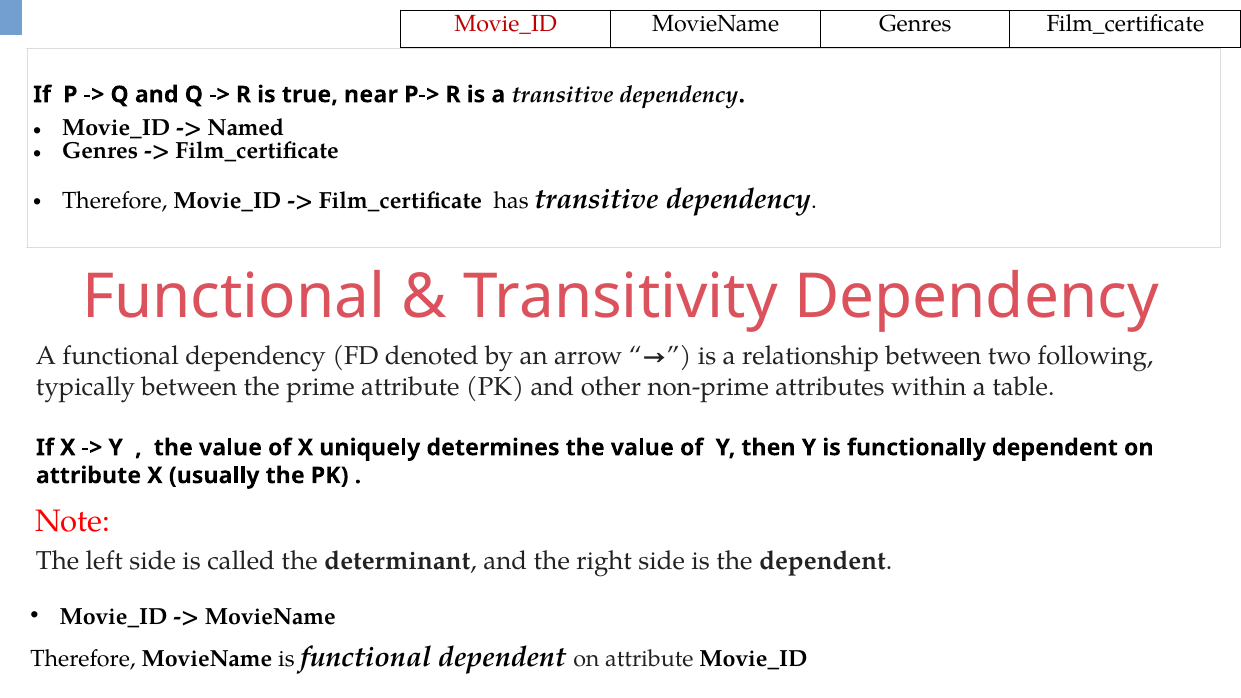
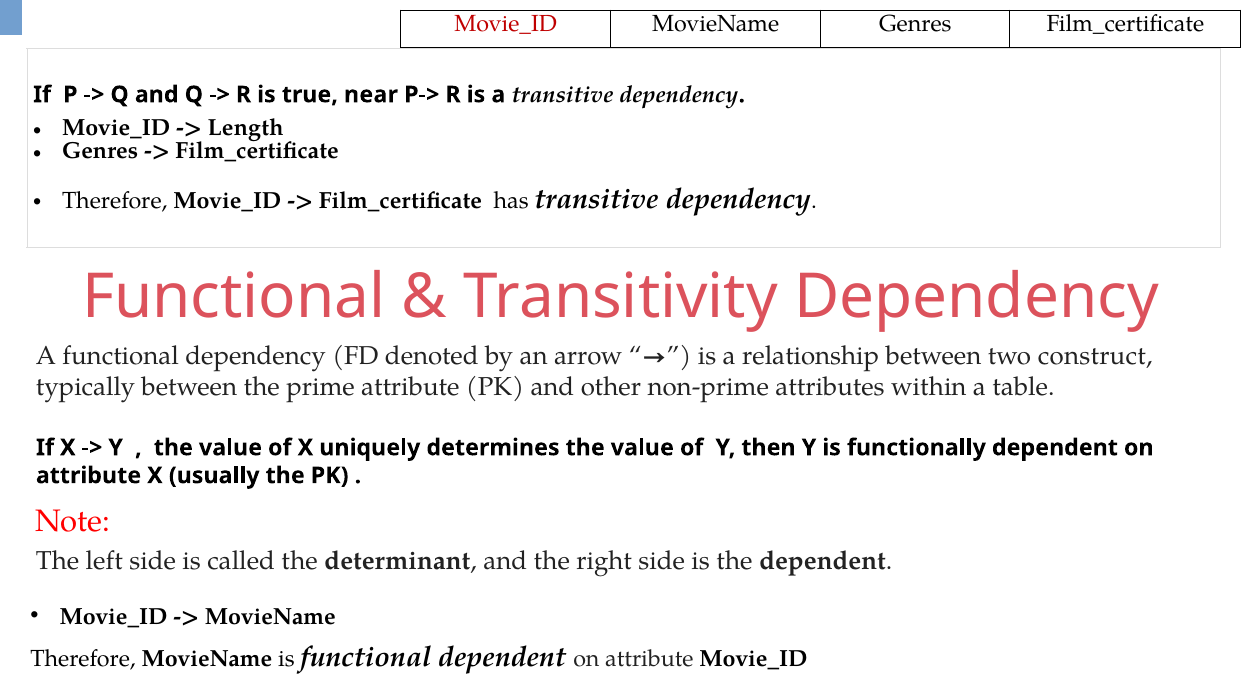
Named: Named -> Length (246, 128)
following: following -> construct (1095, 356)
